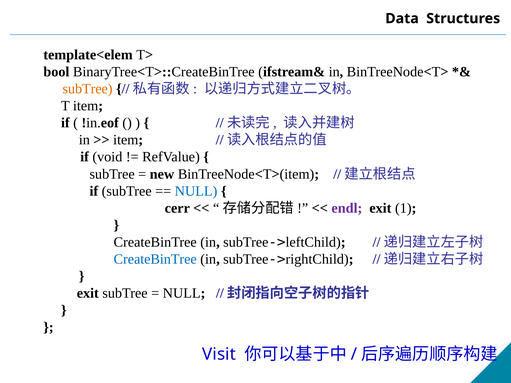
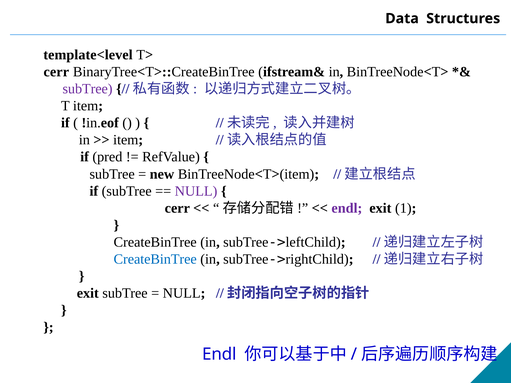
template<elem: template<elem -> template<level (88, 55)
bool: bool -> cerr (56, 72)
subTree colour: orange -> purple (88, 89)
void: void -> pred (107, 157)
NULL colour: blue -> purple (196, 191)
Visit: Visit -> Endl (219, 354)
